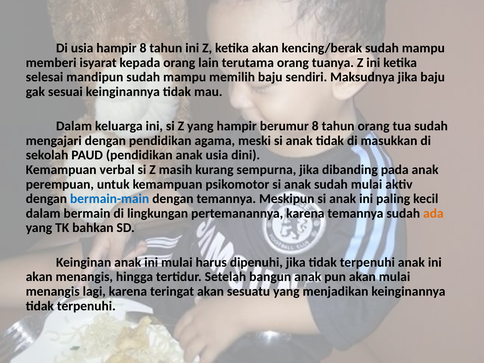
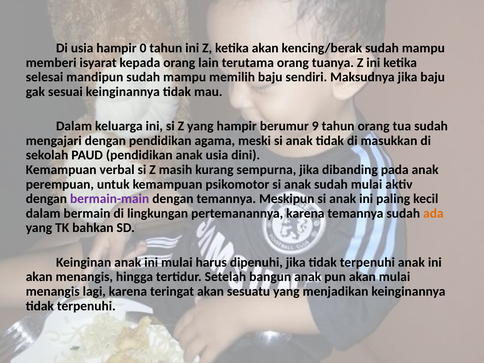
hampir 8: 8 -> 0 (143, 48)
berumur 8: 8 -> 9 (315, 126)
bermain-main colour: blue -> purple (110, 199)
